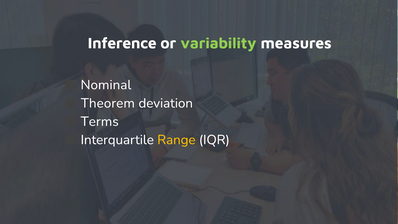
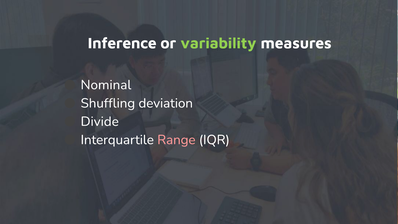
Theorem: Theorem -> Shuffling (108, 103)
Terms: Terms -> Divide (100, 121)
Range colour: yellow -> pink (176, 140)
